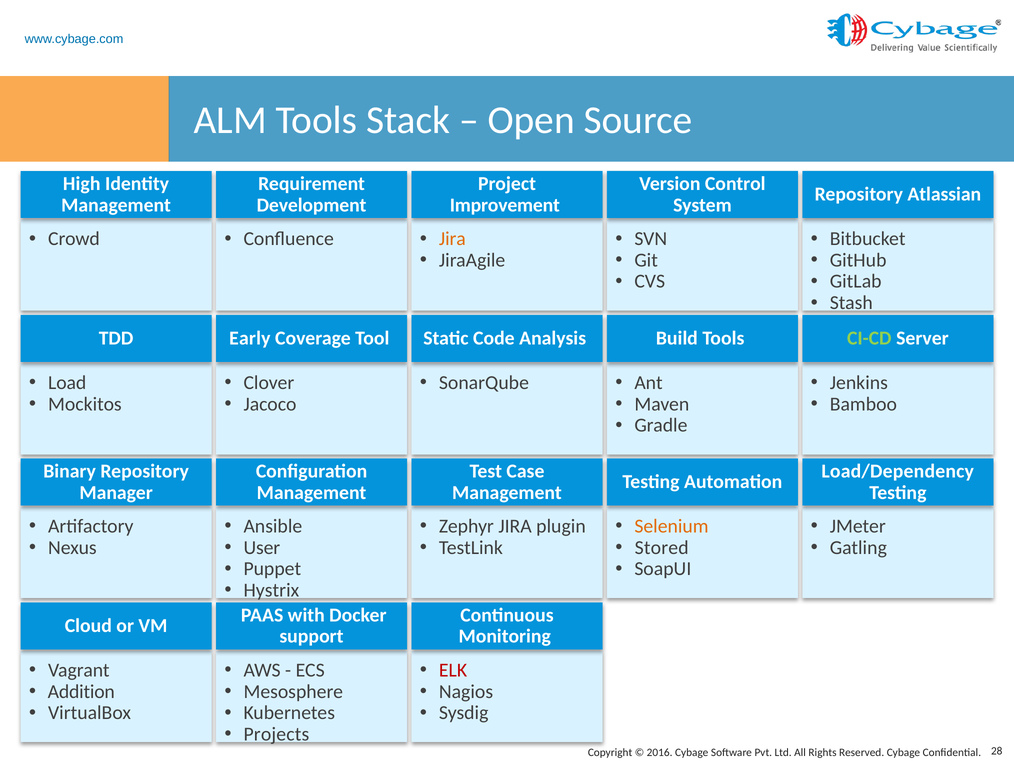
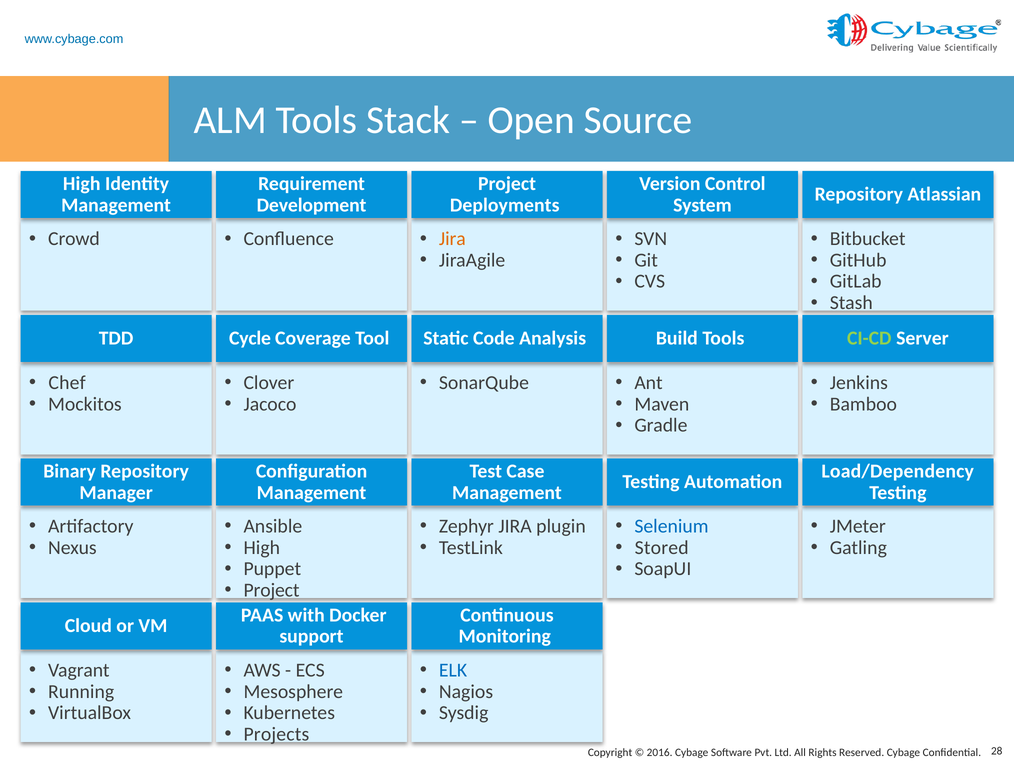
Improvement: Improvement -> Deployments (505, 205)
Early: Early -> Cycle (250, 338)
Load: Load -> Chef (67, 382)
Selenium colour: orange -> blue (671, 526)
User: User -> High (262, 547)
Hystrix: Hystrix -> Project (271, 590)
ELK colour: red -> blue (453, 670)
Addition: Addition -> Running (81, 691)
